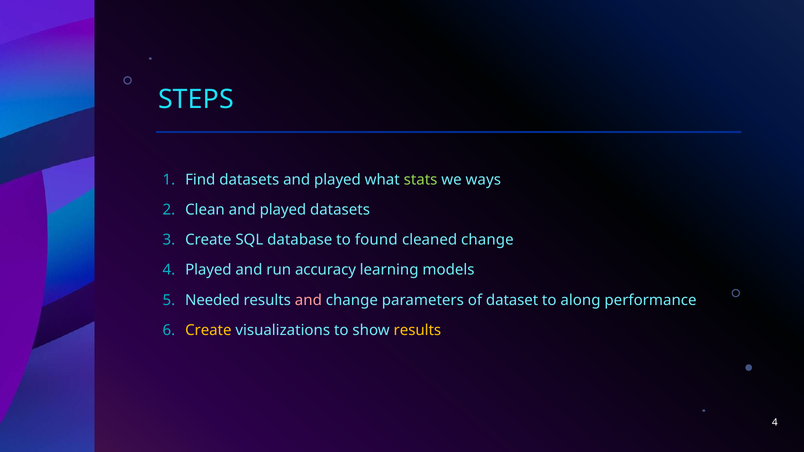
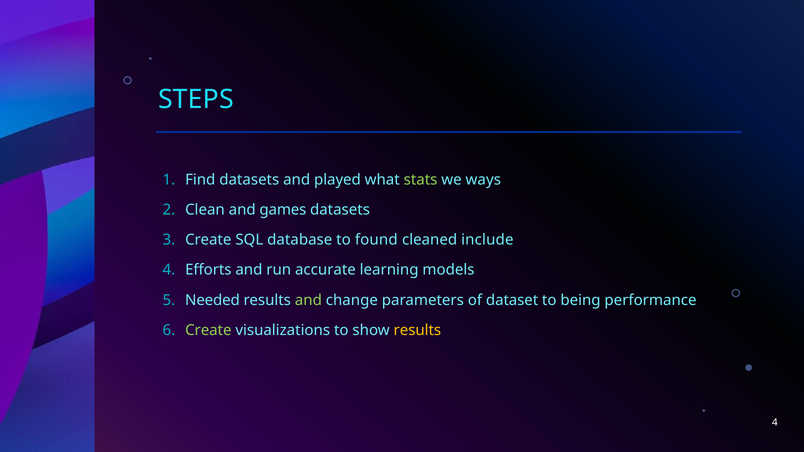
Clean and played: played -> games (283, 210)
cleaned change: change -> include (487, 240)
4 Played: Played -> Efforts (208, 270)
accuracy: accuracy -> accurate (325, 270)
and colour: pink -> light green (308, 300)
along: along -> being (581, 300)
Create colour: yellow -> light green (208, 330)
